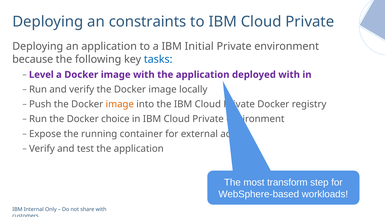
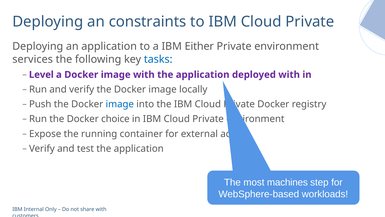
Initial: Initial -> Either (199, 46)
because: because -> services (33, 59)
image colour: orange -> blue (120, 104)
transform: transform -> machines (287, 182)
